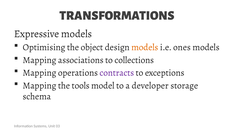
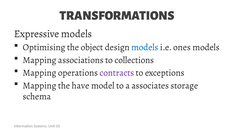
models colour: orange -> blue (145, 47)
tools: tools -> have (81, 85)
developer: developer -> associates (150, 85)
